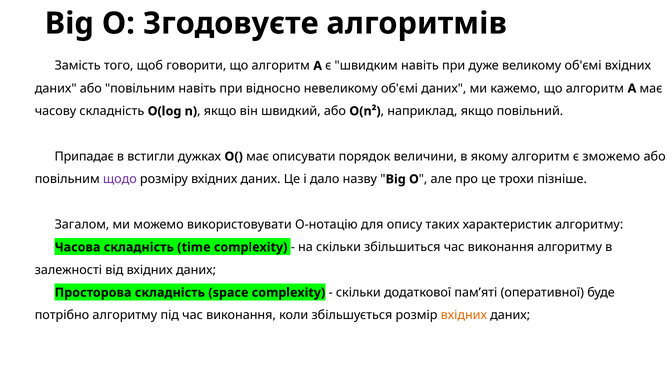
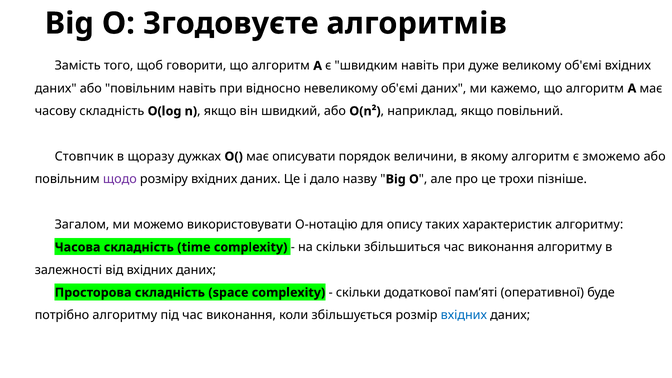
Припадає: Припадає -> Стовпчик (84, 157)
встигли: встигли -> щоразу (151, 157)
вхідних colour: orange -> blue (464, 315)
